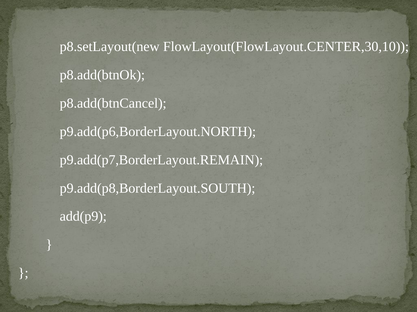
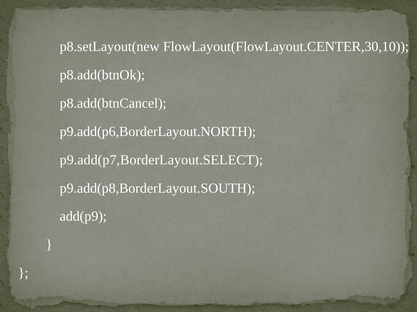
p9.add(p7,BorderLayout.REMAIN: p9.add(p7,BorderLayout.REMAIN -> p9.add(p7,BorderLayout.SELECT (161, 160)
